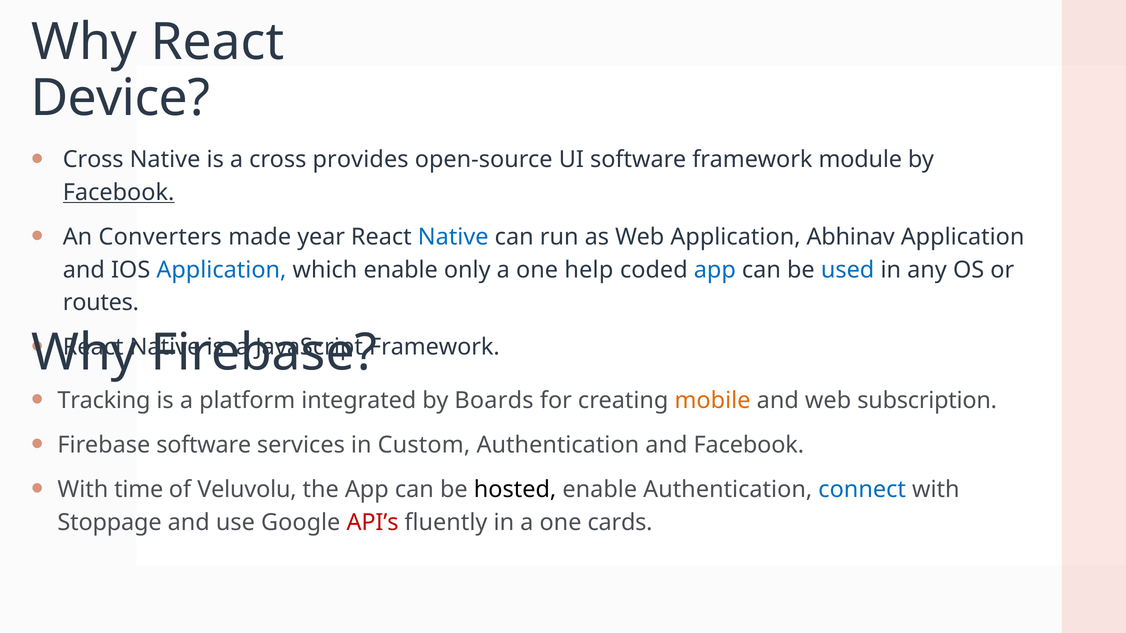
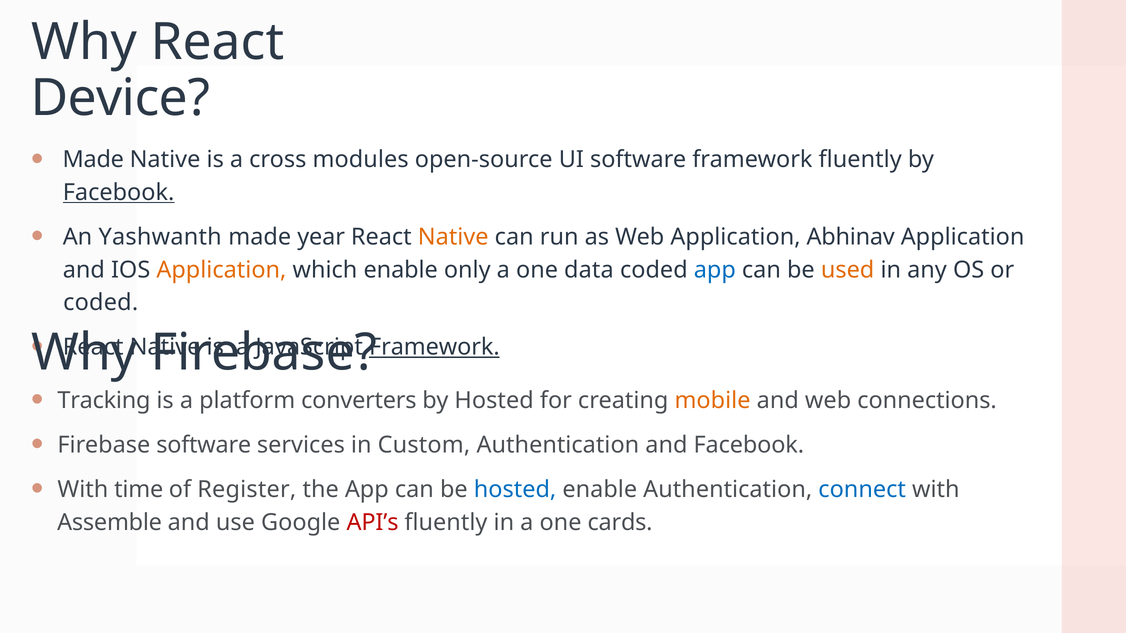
Cross: Cross -> Made (93, 160)
provides: provides -> modules (361, 160)
framework module: module -> fluently (860, 160)
Converters: Converters -> Yashwanth (160, 237)
Native colour: blue -> orange (453, 237)
Application colour: blue -> orange (221, 270)
help: help -> data (589, 270)
used colour: blue -> orange (848, 270)
routes: routes -> coded (101, 303)
Framework underline: none -> present (434, 347)
integrated: integrated -> converters (359, 401)
by Boards: Boards -> Hosted (494, 401)
subscription: subscription -> connections (927, 401)
Veluvolu: Veluvolu -> Register (247, 490)
hosted colour: black -> blue (515, 490)
Stoppage: Stoppage -> Assemble (110, 523)
